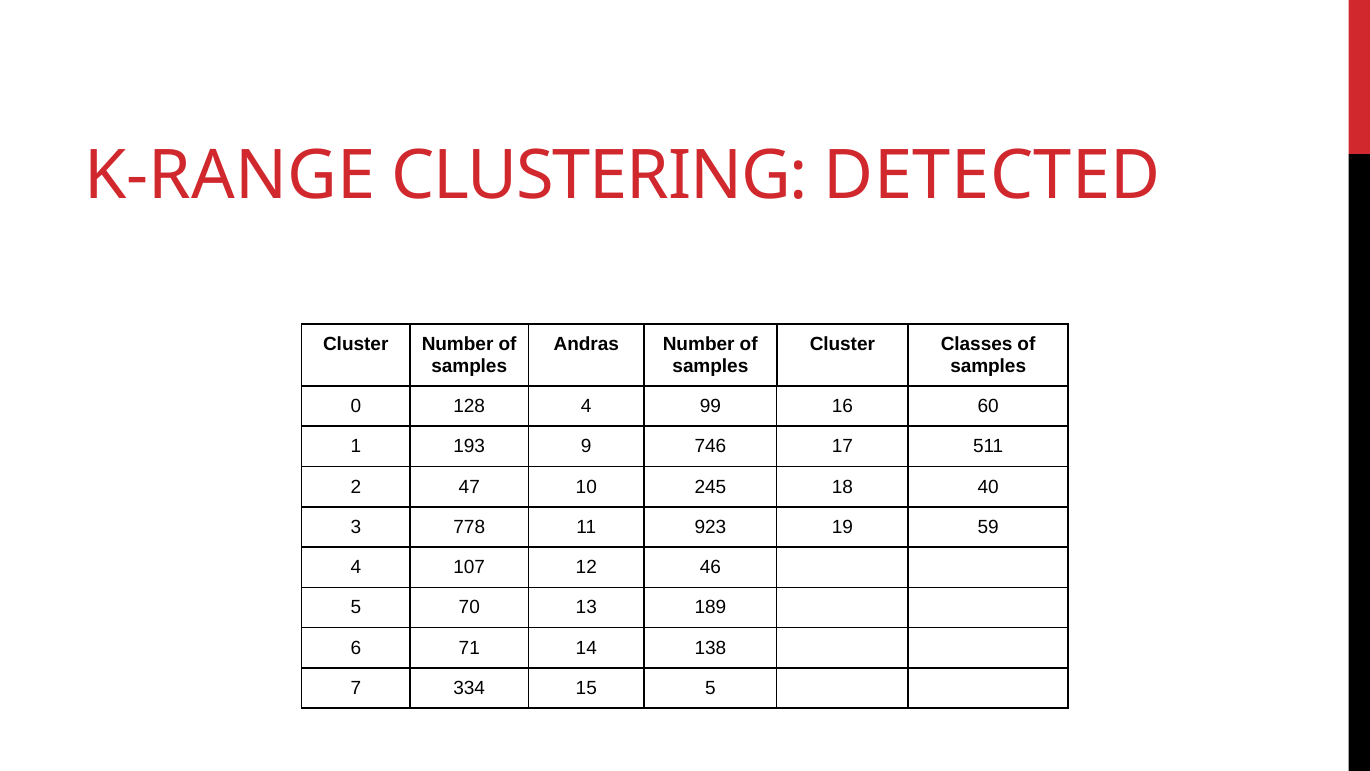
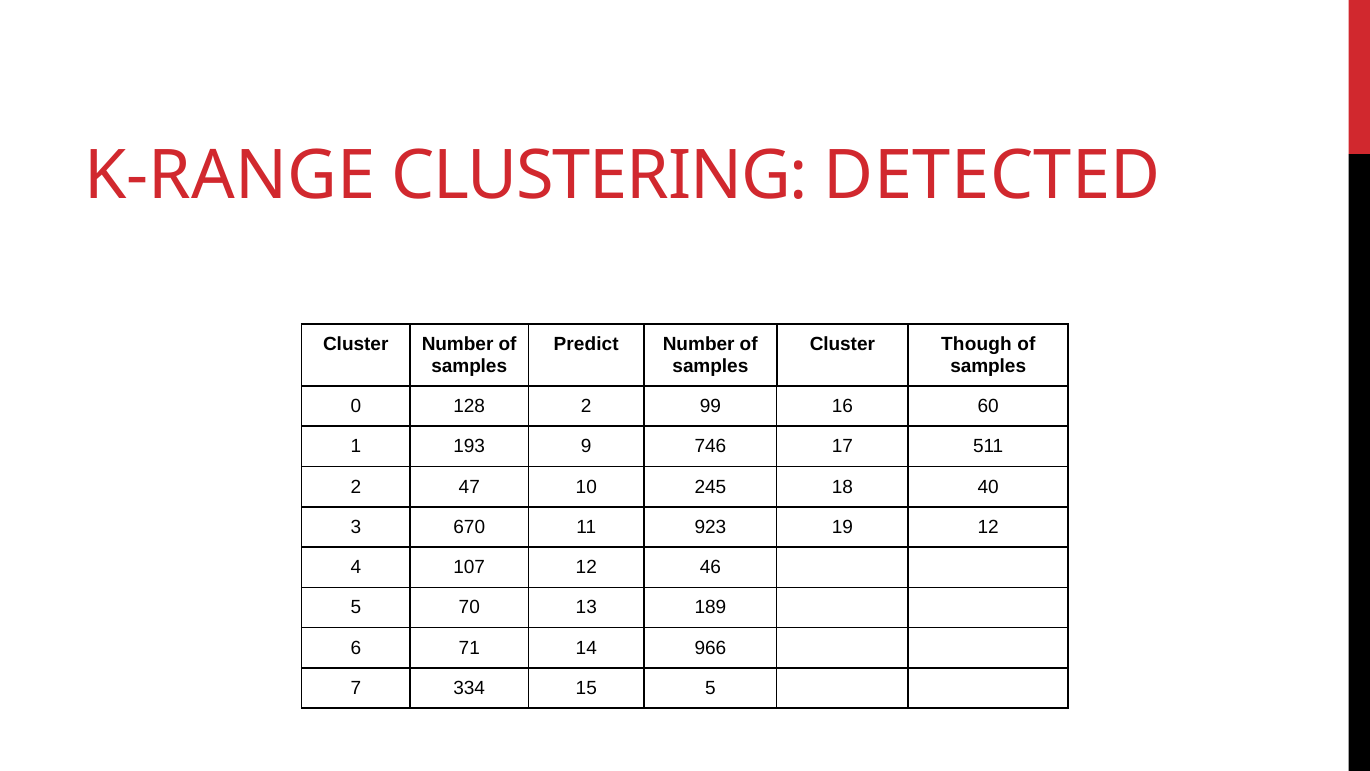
Andras: Andras -> Predict (586, 344)
Classes: Classes -> Though (976, 344)
128 4: 4 -> 2 (586, 406)
778: 778 -> 670 (469, 527)
19 59: 59 -> 12 (988, 527)
138: 138 -> 966 (710, 648)
